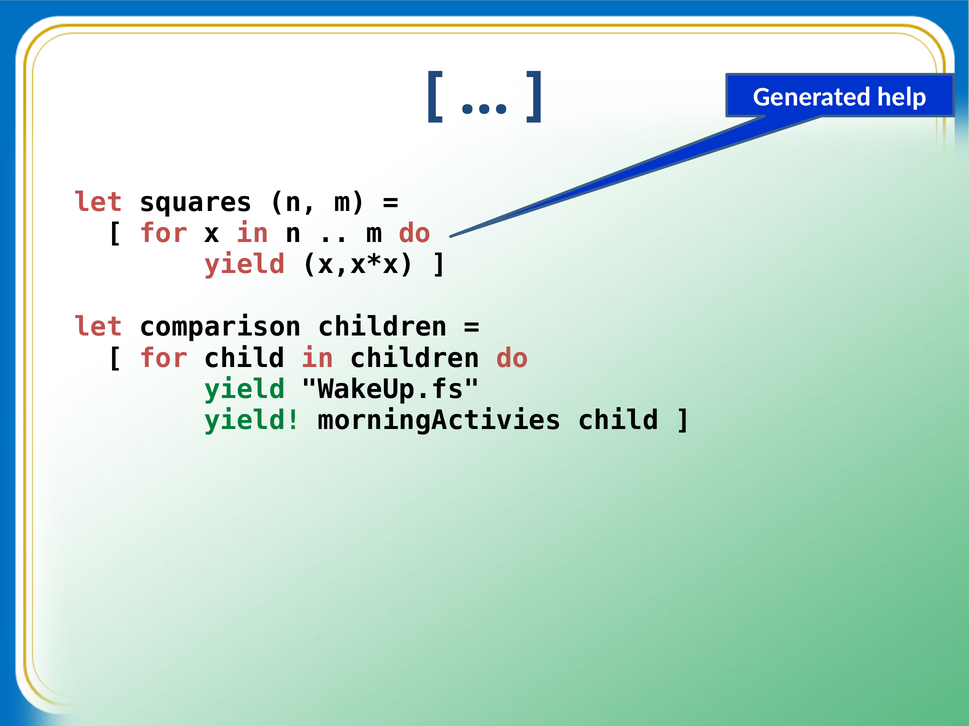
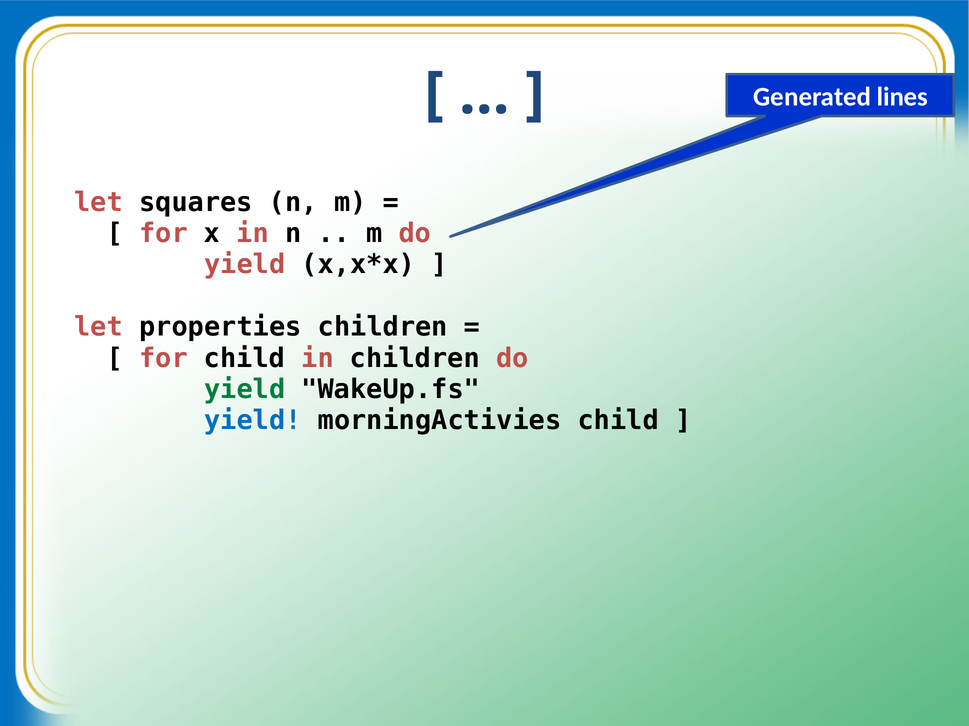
help: help -> lines (902, 97)
comparison: comparison -> properties (220, 327)
yield colour: green -> blue (253, 421)
